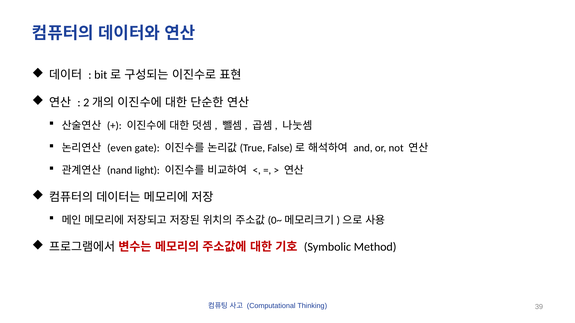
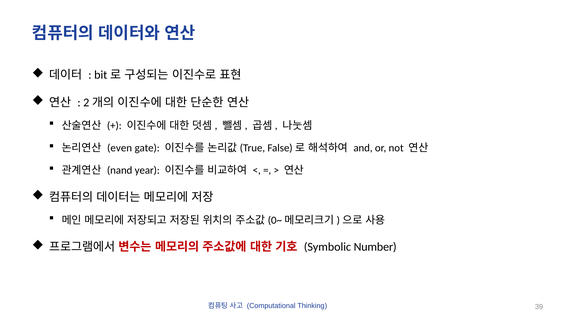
light: light -> year (147, 170)
Method: Method -> Number (375, 247)
